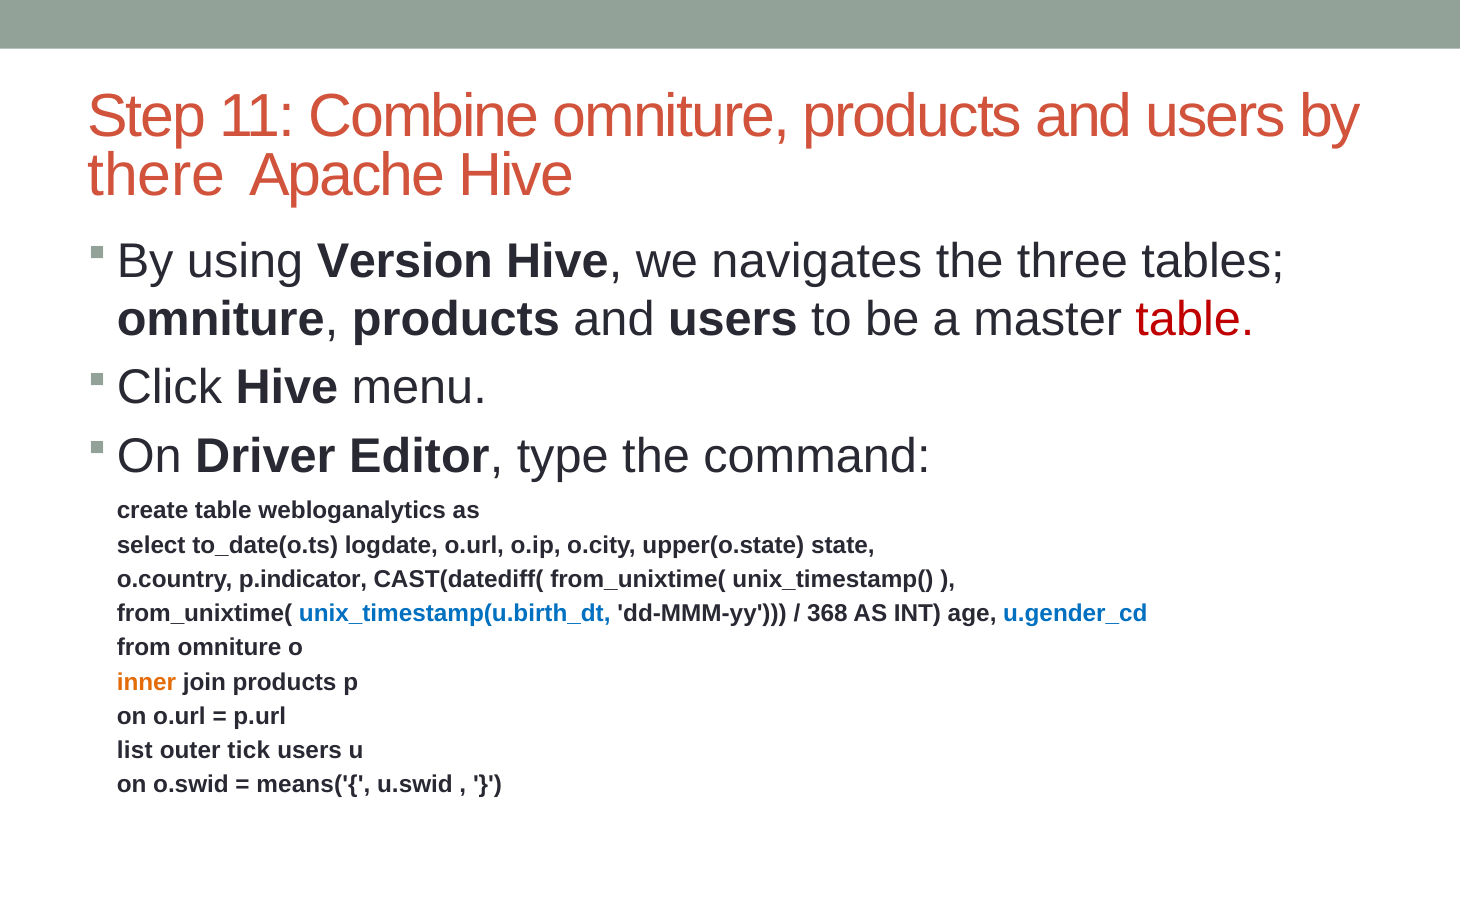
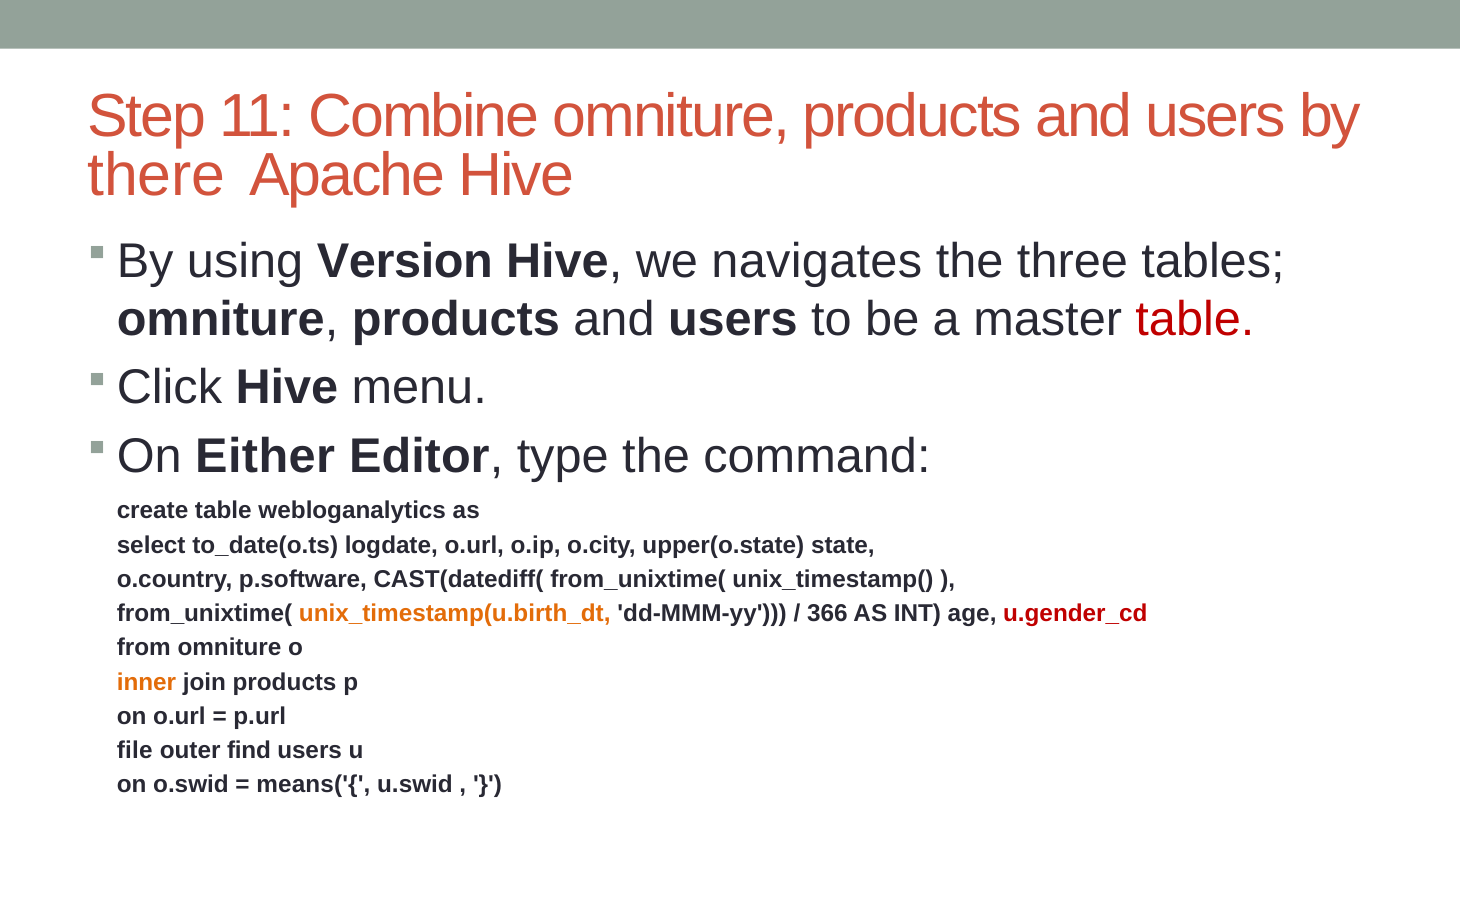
Driver: Driver -> Either (265, 456)
p.indicator: p.indicator -> p.software (303, 579)
unix_timestamp(u.birth_dt colour: blue -> orange (455, 613)
368: 368 -> 366 (827, 613)
u.gender_cd colour: blue -> red (1075, 613)
list: list -> file (135, 750)
tick: tick -> find (249, 750)
